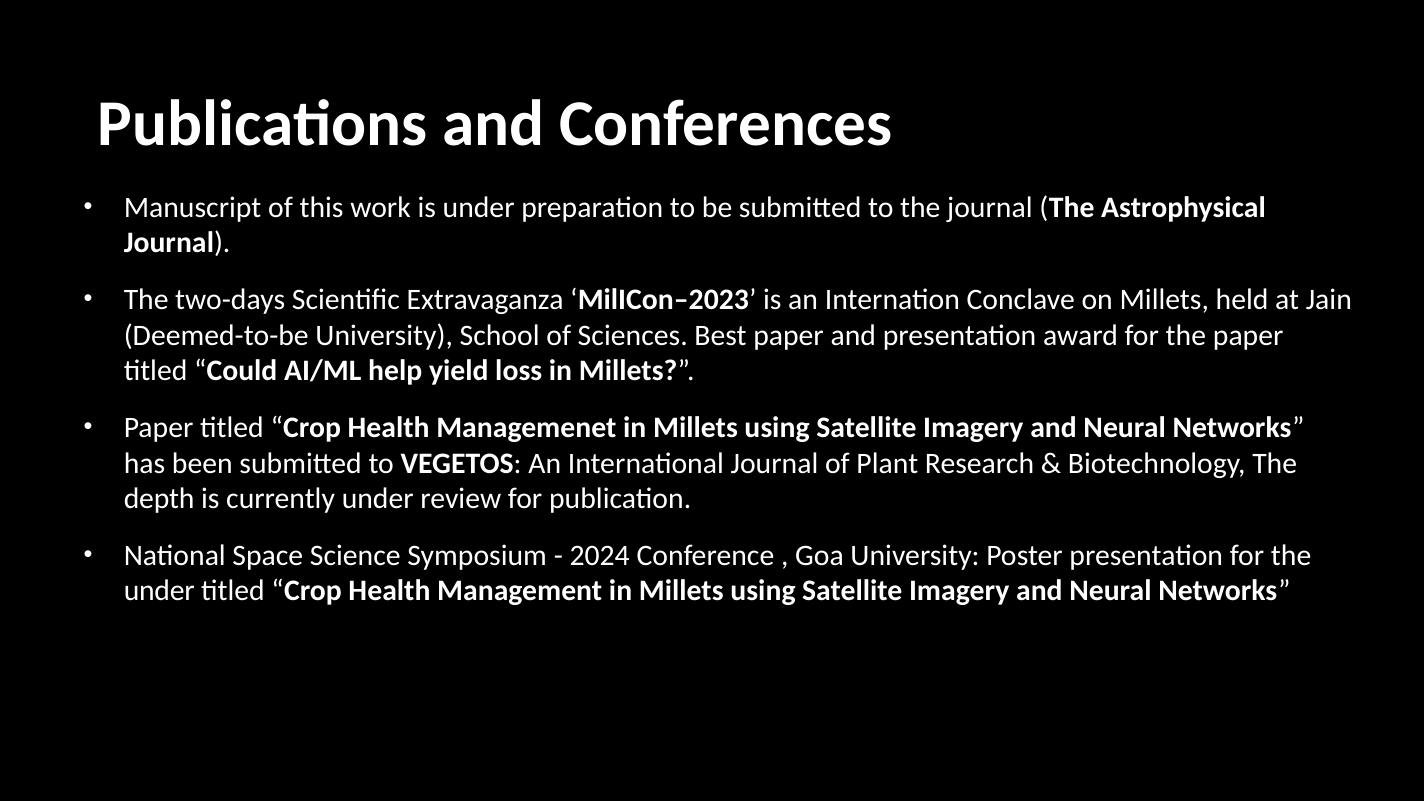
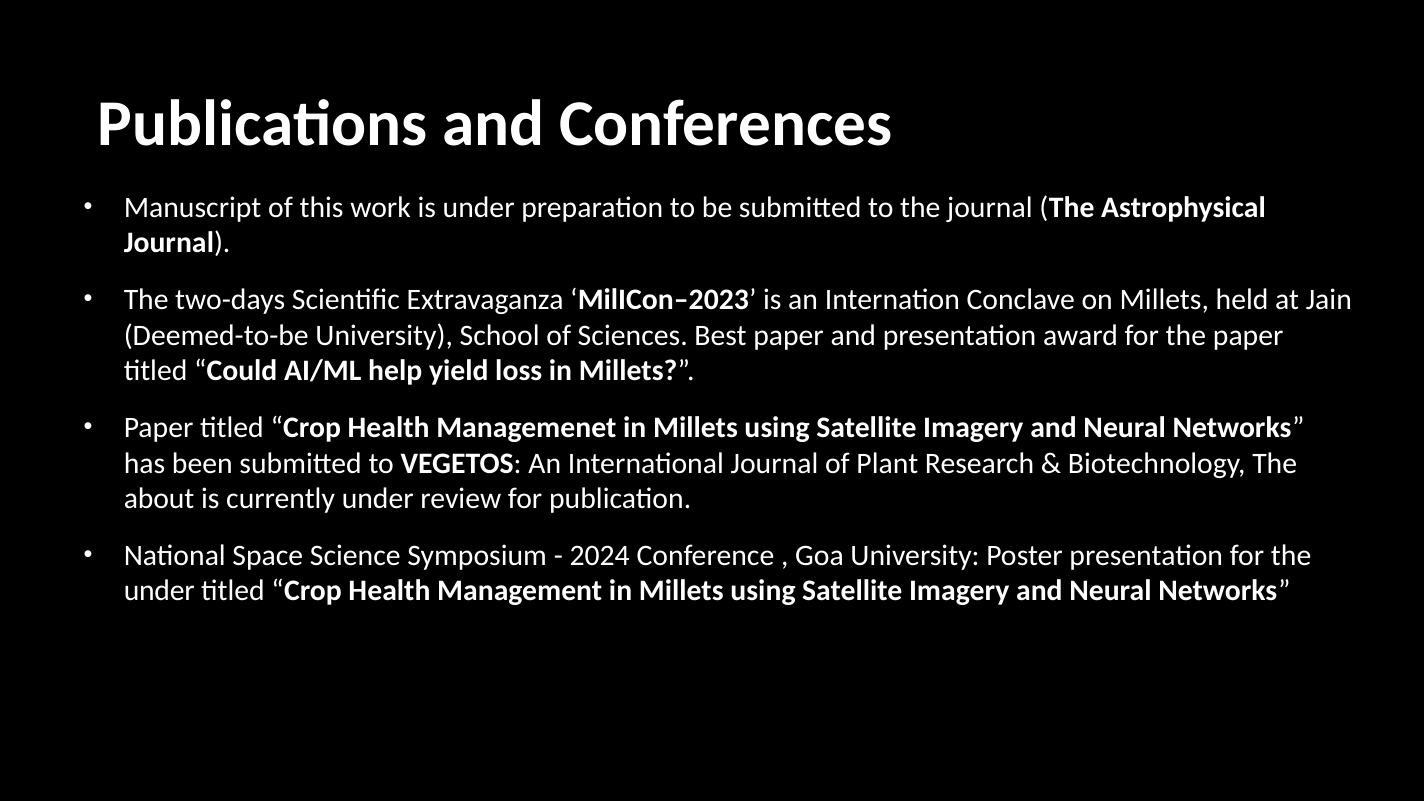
depth: depth -> about (159, 499)
